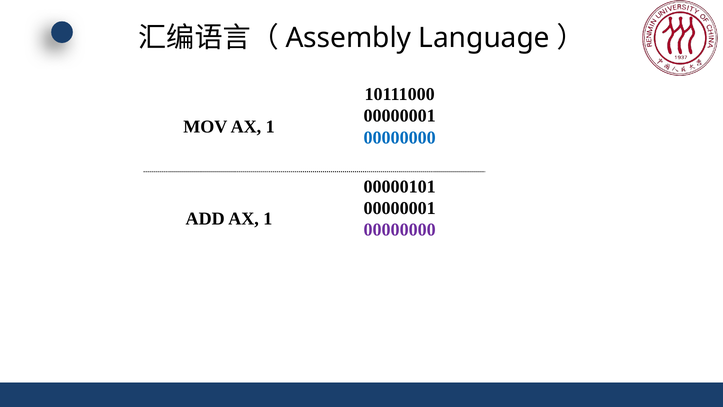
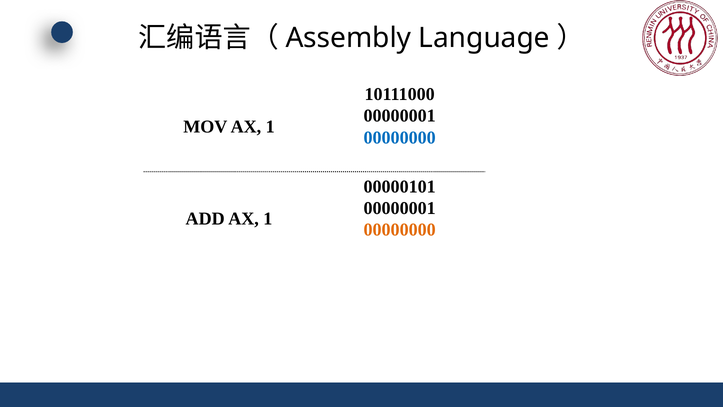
00000000 colour: purple -> orange (400, 230)
